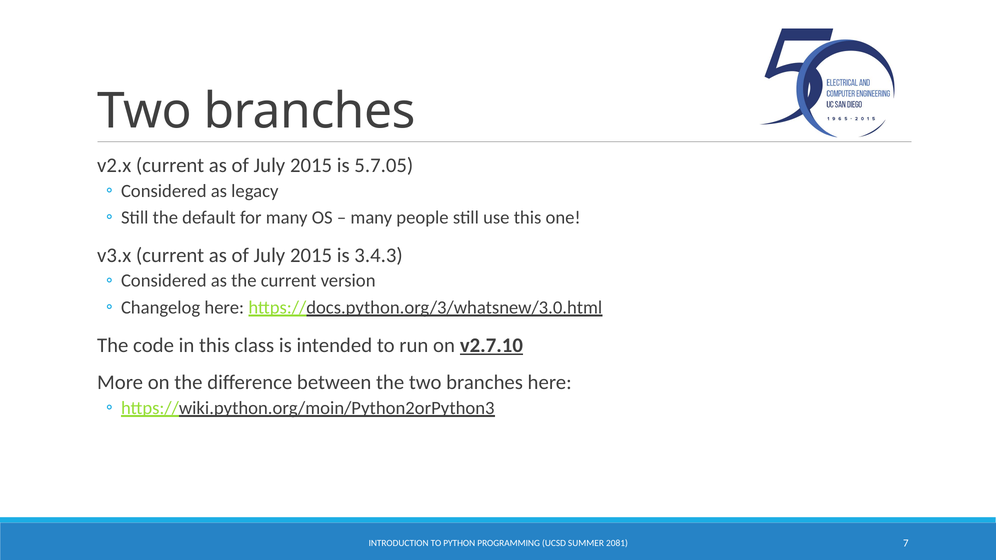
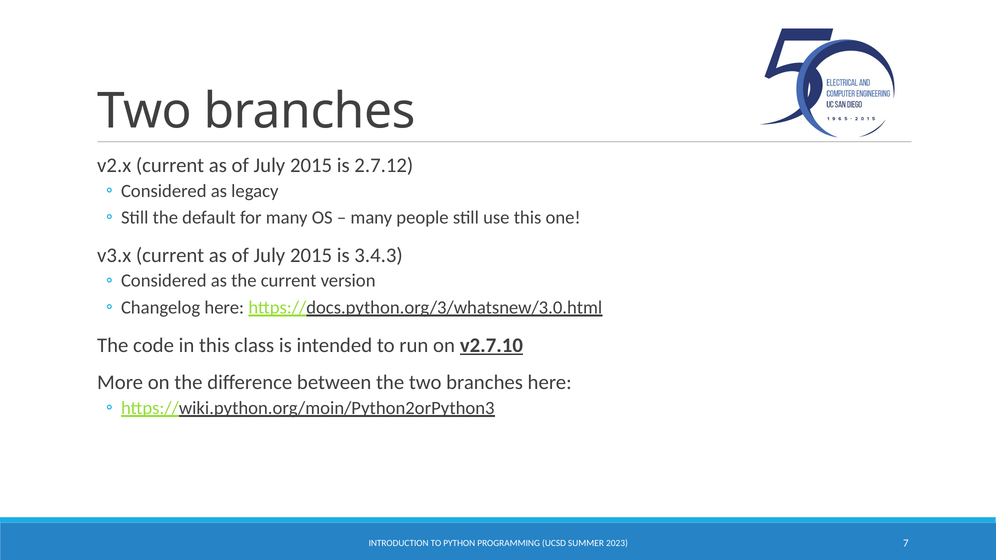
5.7.05: 5.7.05 -> 2.7.12 (384, 166)
2081: 2081 -> 2023 (617, 543)
